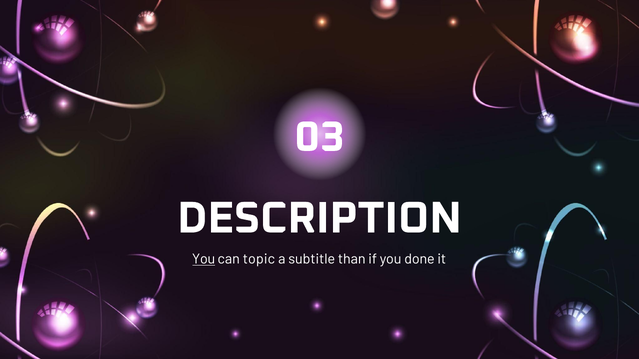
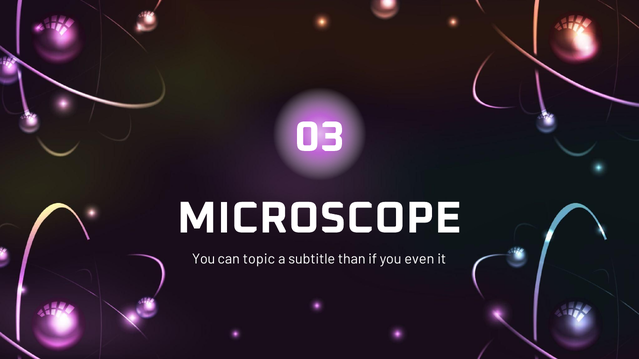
DESCRIPTION: DESCRIPTION -> MICROSCOPE (319, 218)
You underline: present -> none (204, 259)
done: done -> even (419, 259)
